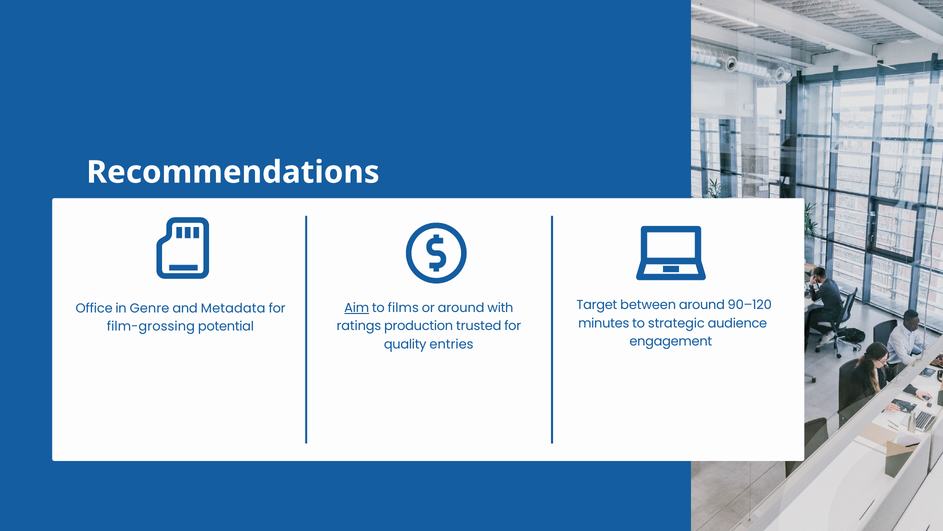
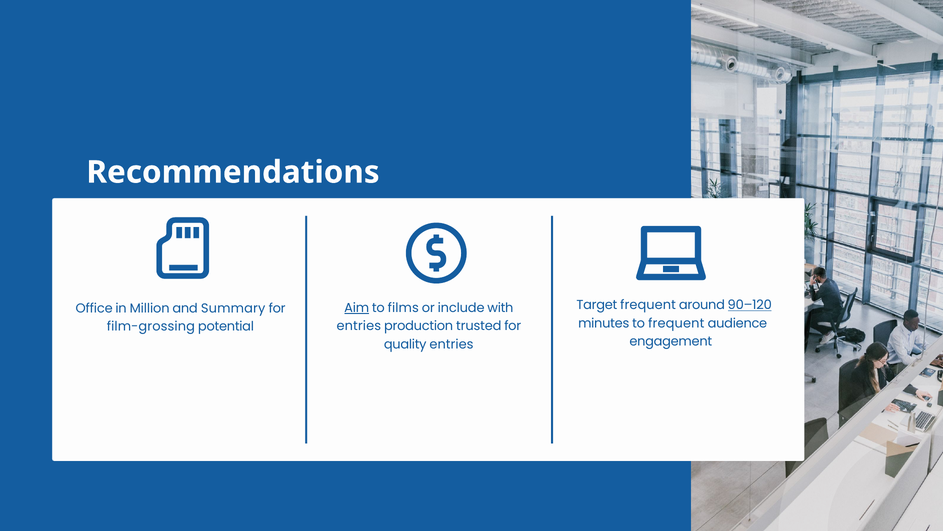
Target between: between -> frequent (648, 305)
90–120 underline: none -> present (750, 305)
or around: around -> include (461, 308)
Genre: Genre -> Million (150, 308)
Metadata: Metadata -> Summary (233, 308)
to strategic: strategic -> frequent (676, 323)
ratings: ratings -> entries (359, 326)
